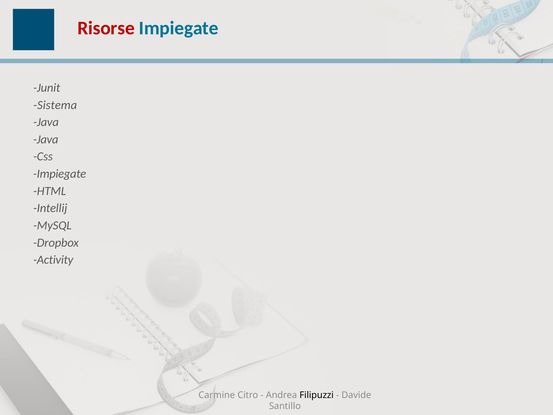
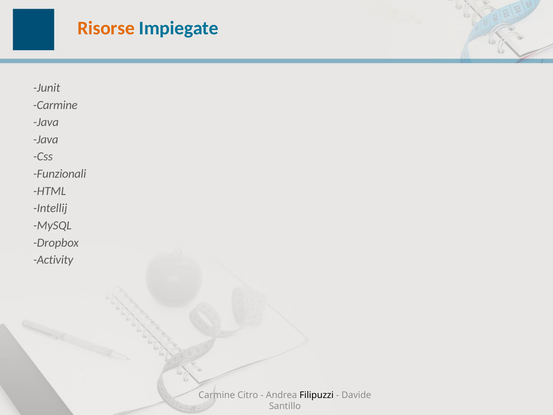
Risorse colour: red -> orange (106, 28)
Sistema: Sistema -> Carmine (55, 105)
Impiegate: Impiegate -> Funzionali (60, 174)
